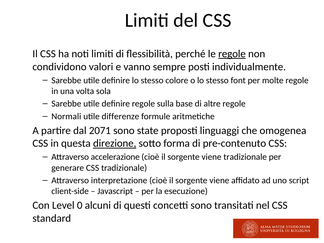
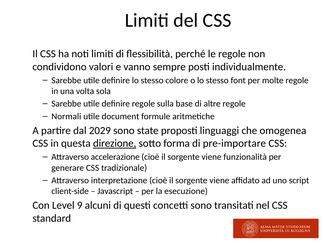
regole underline: present -> none (232, 54)
differenze: differenze -> document (120, 116)
2071: 2071 -> 2029 (100, 130)
pre-contenuto: pre-contenuto -> pre-importare (234, 143)
viene tradizionale: tradizionale -> funzionalità (245, 157)
0: 0 -> 9 (80, 205)
